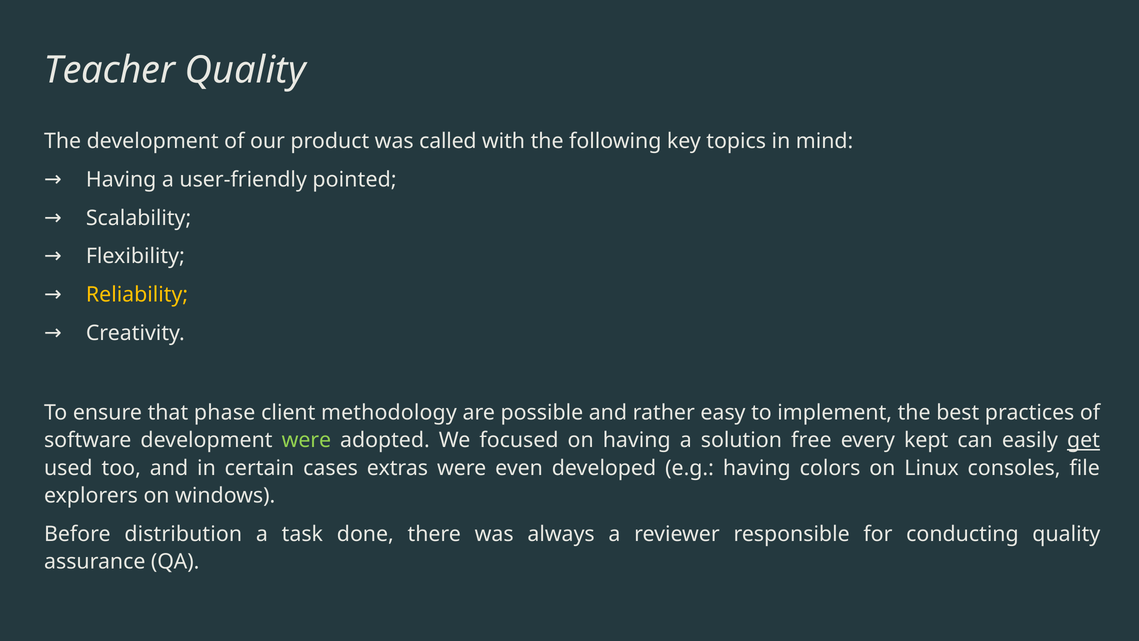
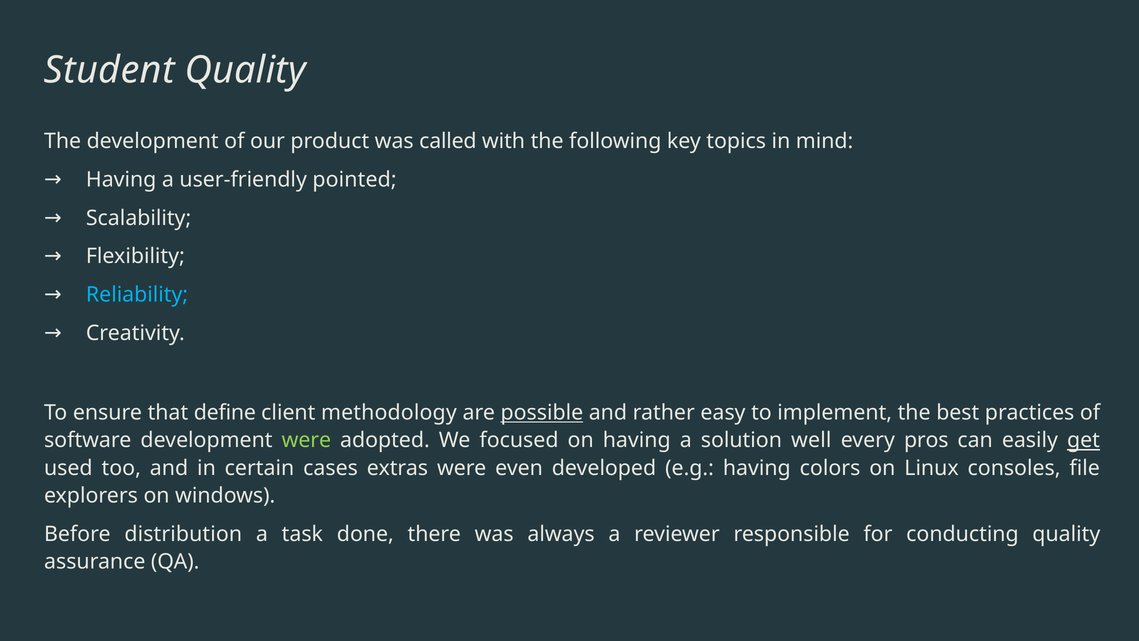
Teacher: Teacher -> Student (109, 70)
Reliability colour: yellow -> light blue (137, 295)
phase: phase -> define (225, 413)
possible underline: none -> present (542, 413)
free: free -> well (811, 440)
kept: kept -> pros (926, 440)
